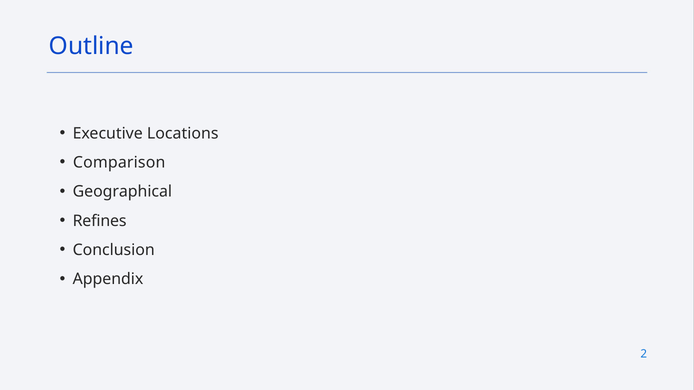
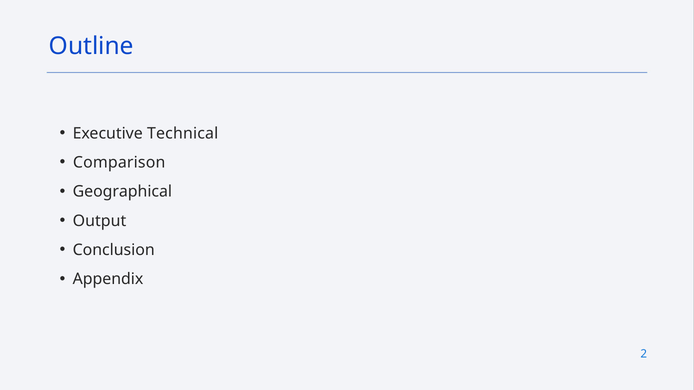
Locations: Locations -> Technical (183, 133)
Refines: Refines -> Output (99, 221)
